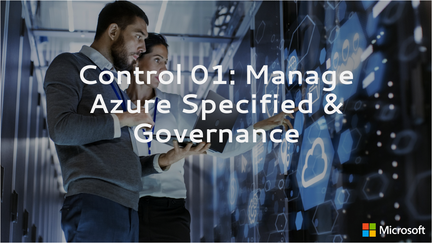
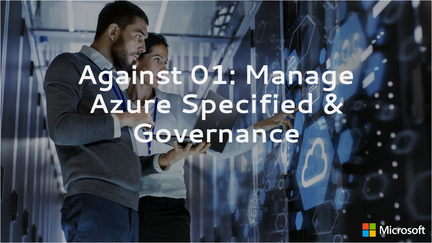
Control: Control -> Against (130, 75)
